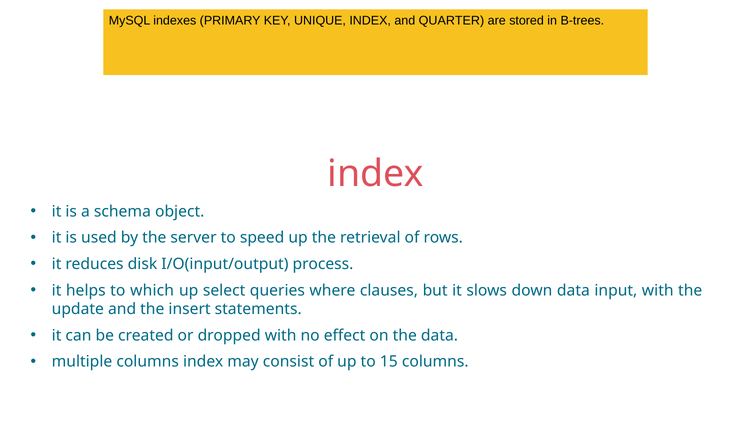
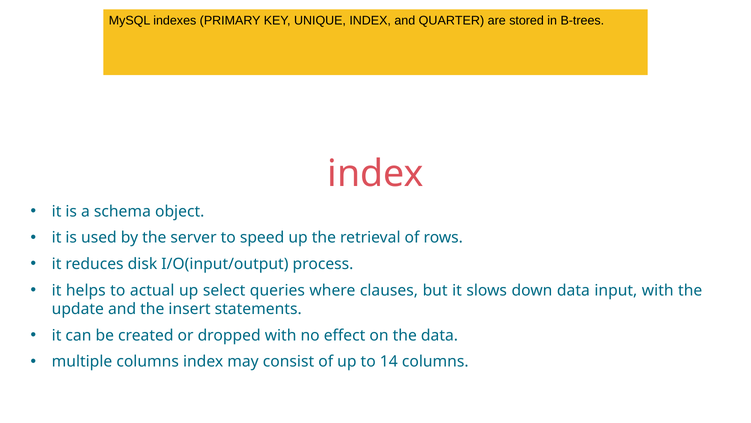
which: which -> actual (152, 290)
15: 15 -> 14 (389, 361)
